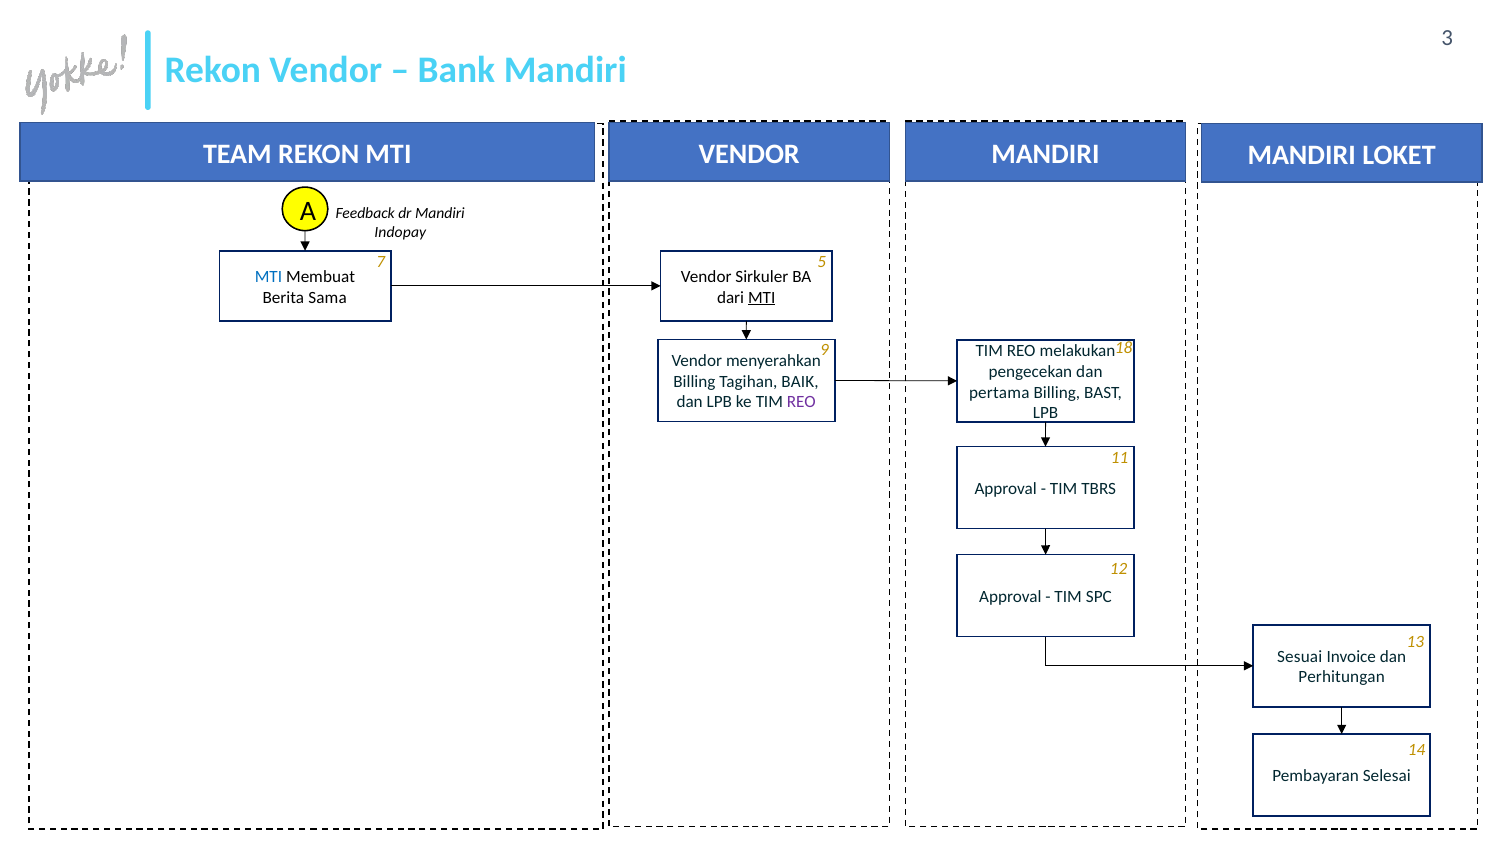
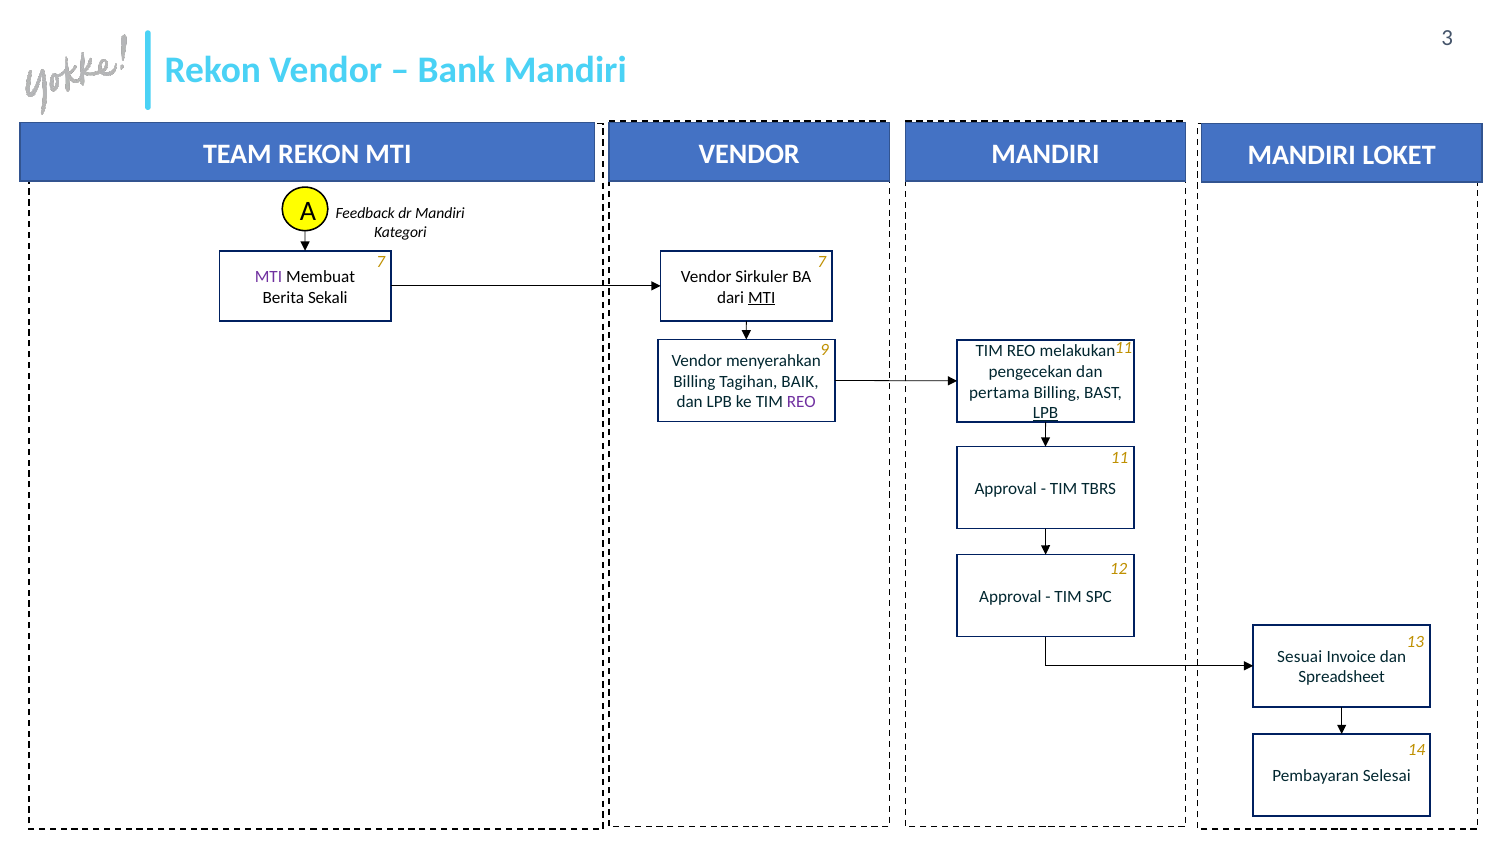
Indopay: Indopay -> Kategori (400, 232)
7 5: 5 -> 7 (822, 262)
MTI colour: blue -> purple (268, 277)
Sama: Sama -> Sekali (328, 297)
9 18: 18 -> 11 (1124, 347)
LPB underline: none -> present (1046, 413)
Perhitungan: Perhitungan -> Spreadsheet (1342, 677)
